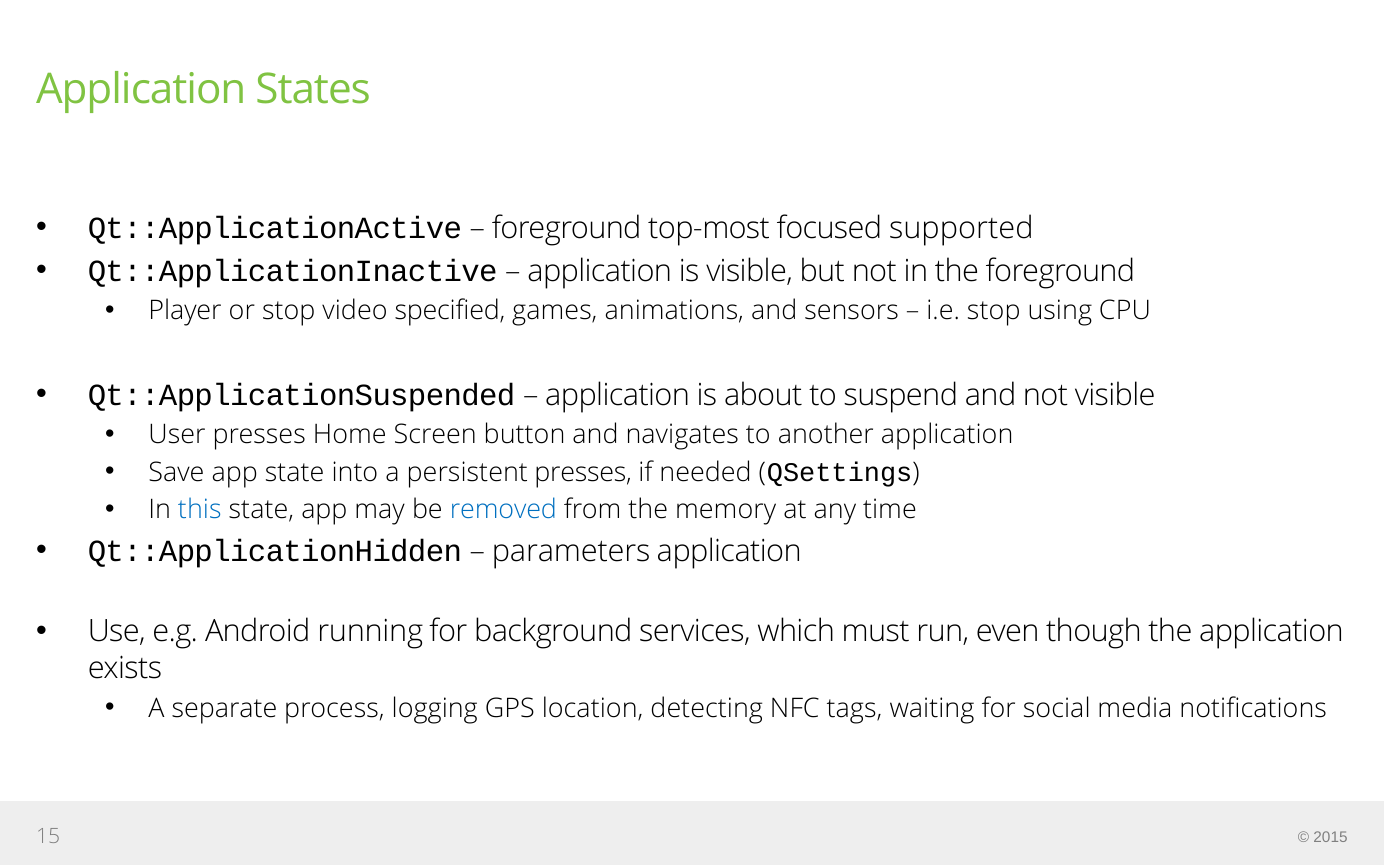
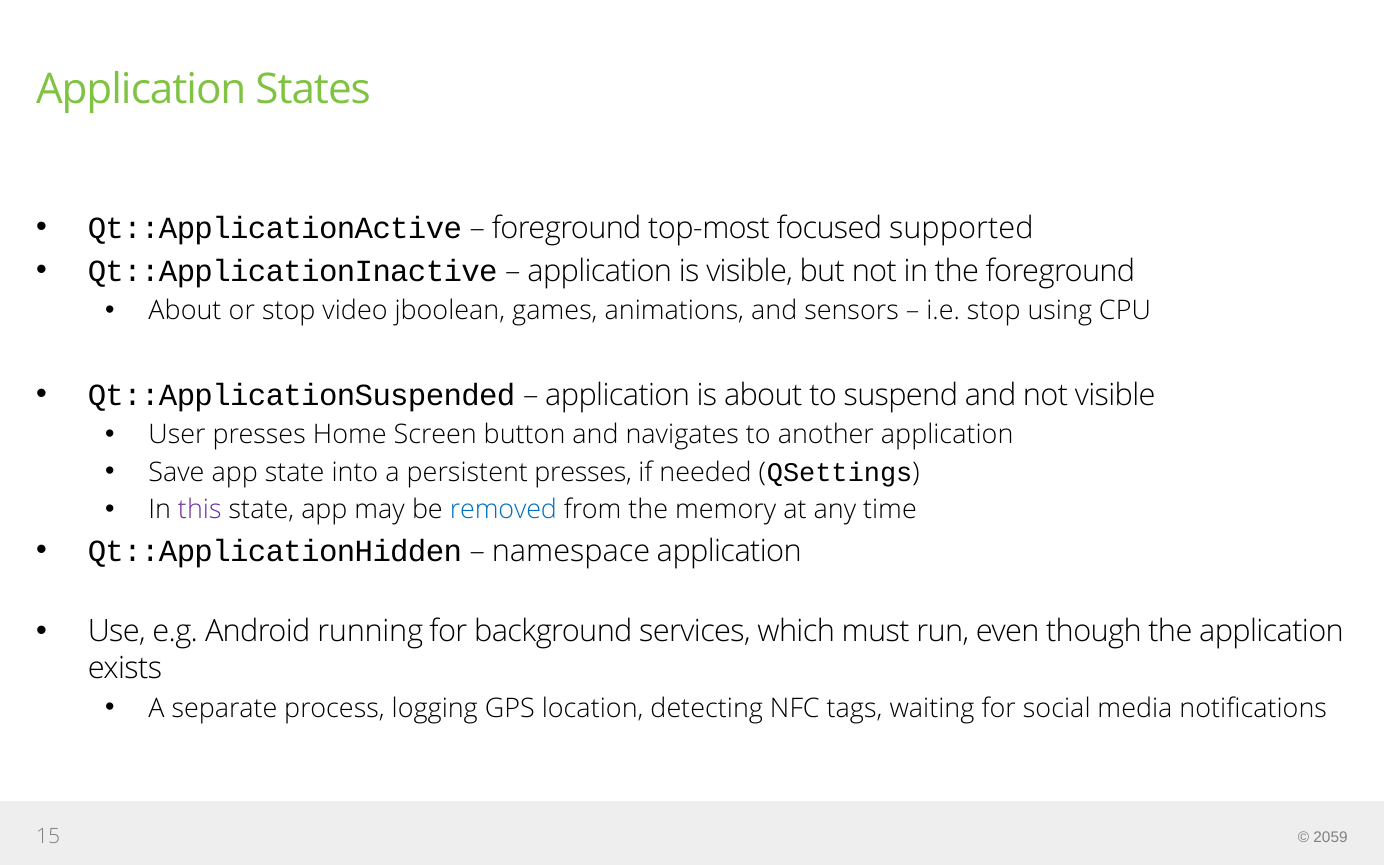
Player: Player -> About (185, 311)
specified: specified -> jboolean (450, 311)
this colour: blue -> purple (200, 510)
parameters: parameters -> namespace (571, 551)
2015: 2015 -> 2059 (1331, 837)
